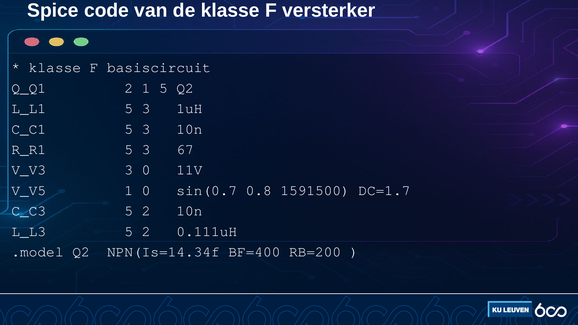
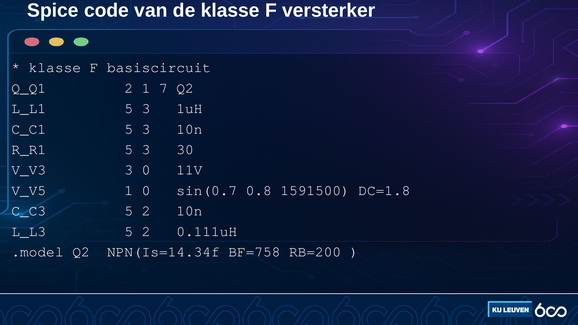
1 5: 5 -> 7 (163, 88)
67: 67 -> 30 (185, 149)
DC=1.7: DC=1.7 -> DC=1.8 (385, 190)
BF=400: BF=400 -> BF=758 (254, 252)
